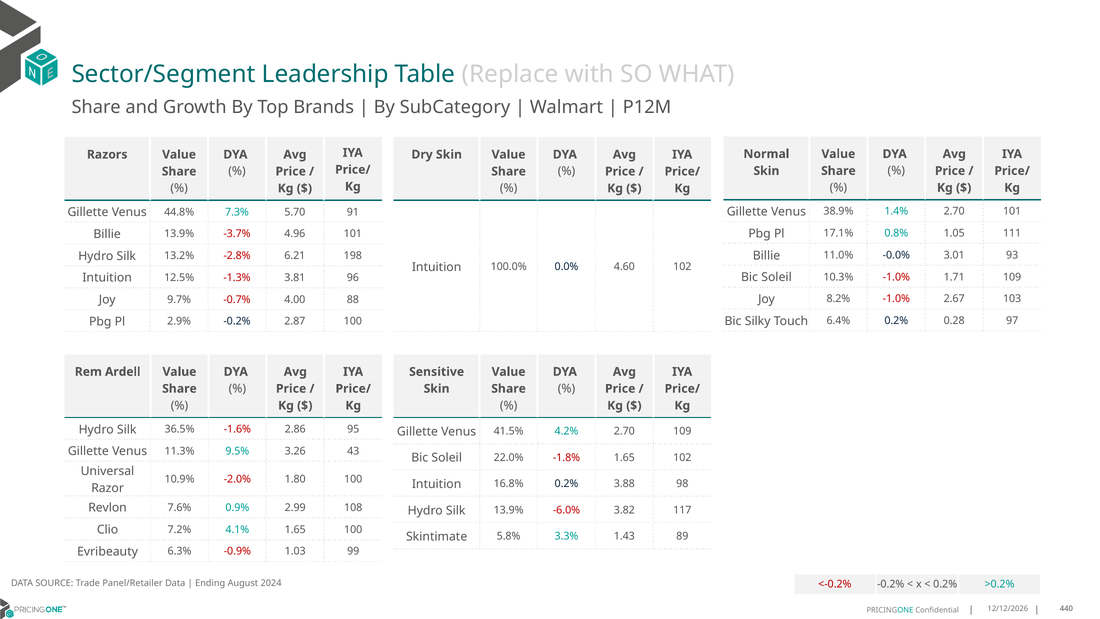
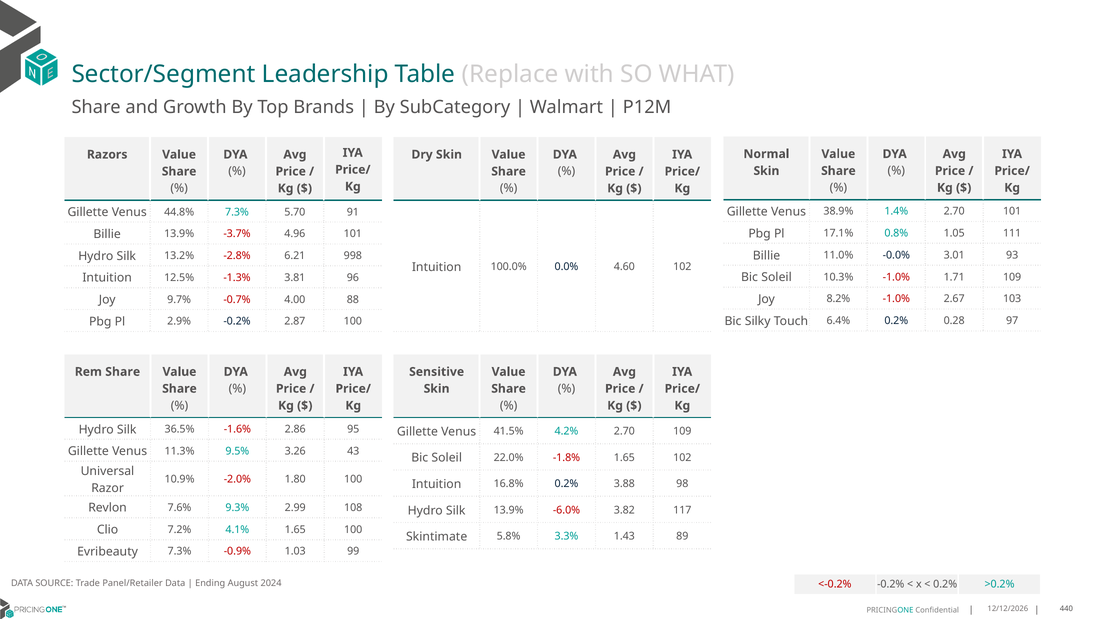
198: 198 -> 998 (353, 256)
Rem Ardell: Ardell -> Share (123, 372)
0.9%: 0.9% -> 9.3% (237, 507)
Evribeauty 6.3%: 6.3% -> 7.3% (180, 551)
